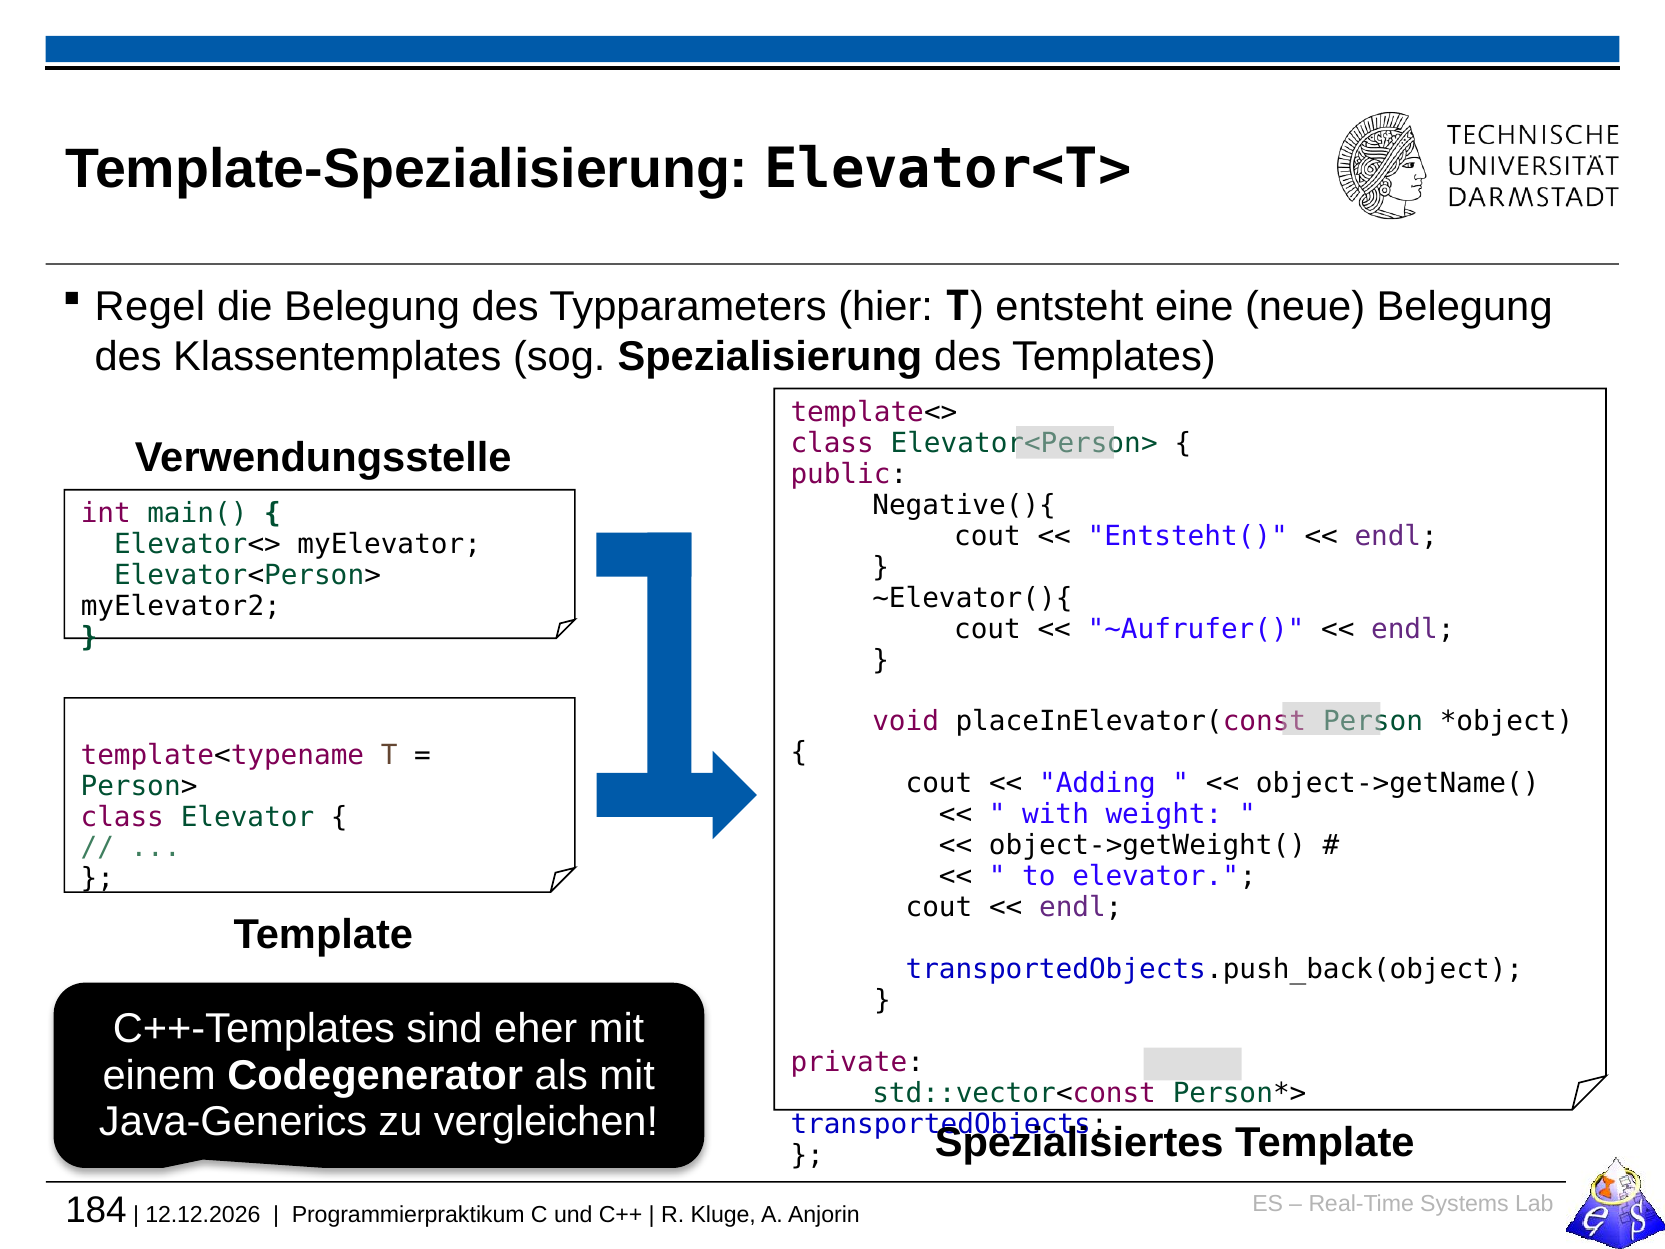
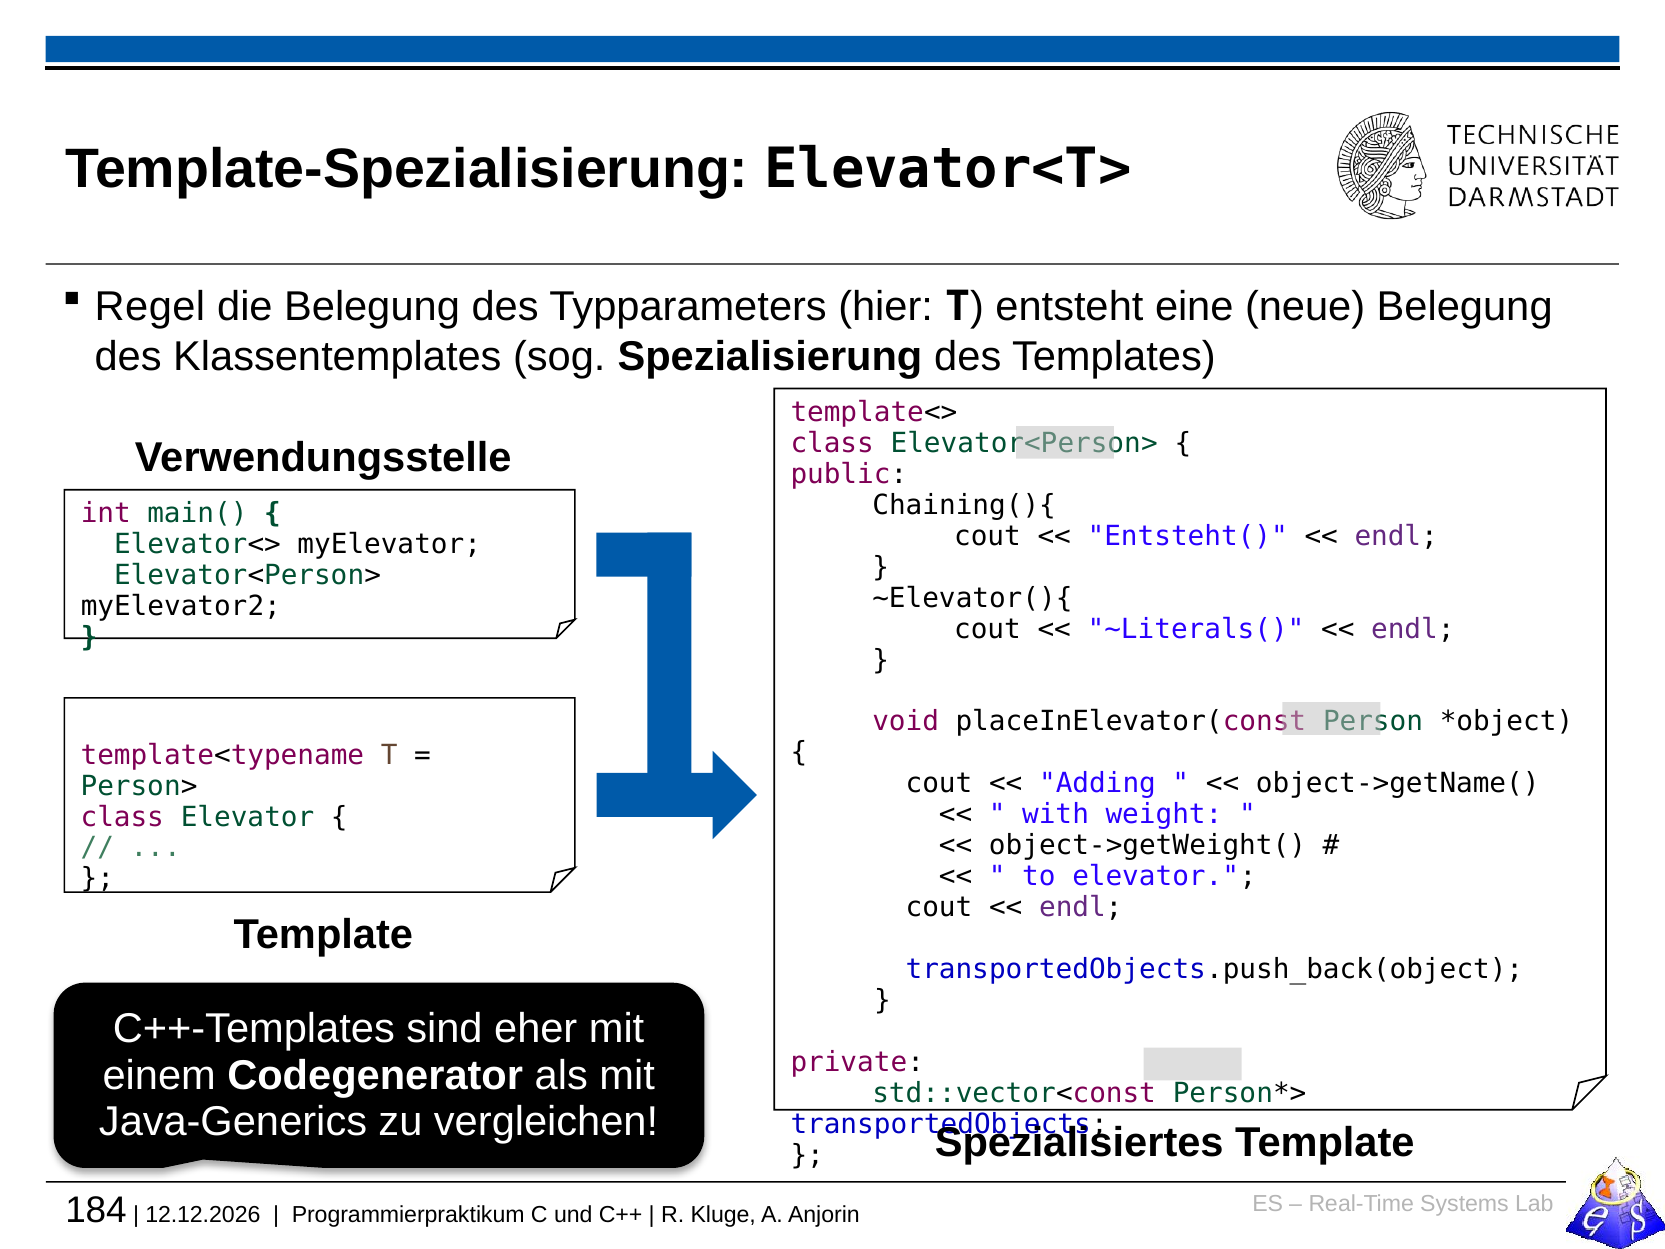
Negative(){: Negative(){ -> Chaining(){ (964, 505)
~Aufrufer(: ~Aufrufer( -> ~Literals( (1196, 629)
